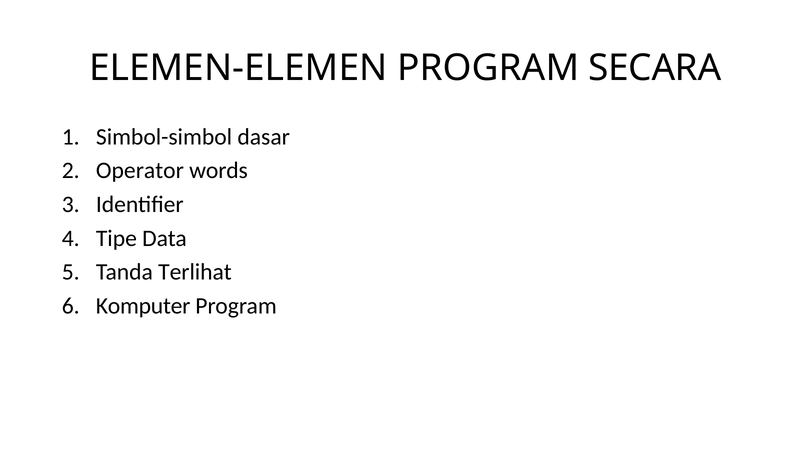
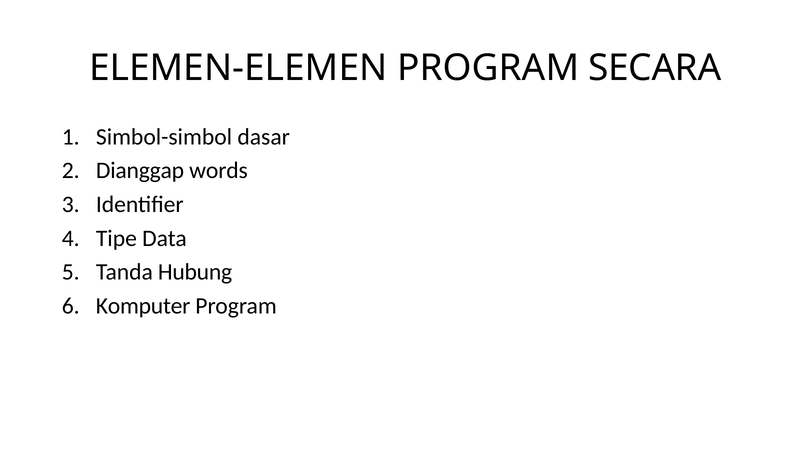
Operator: Operator -> Dianggap (140, 171)
Terlihat: Terlihat -> Hubung (195, 273)
